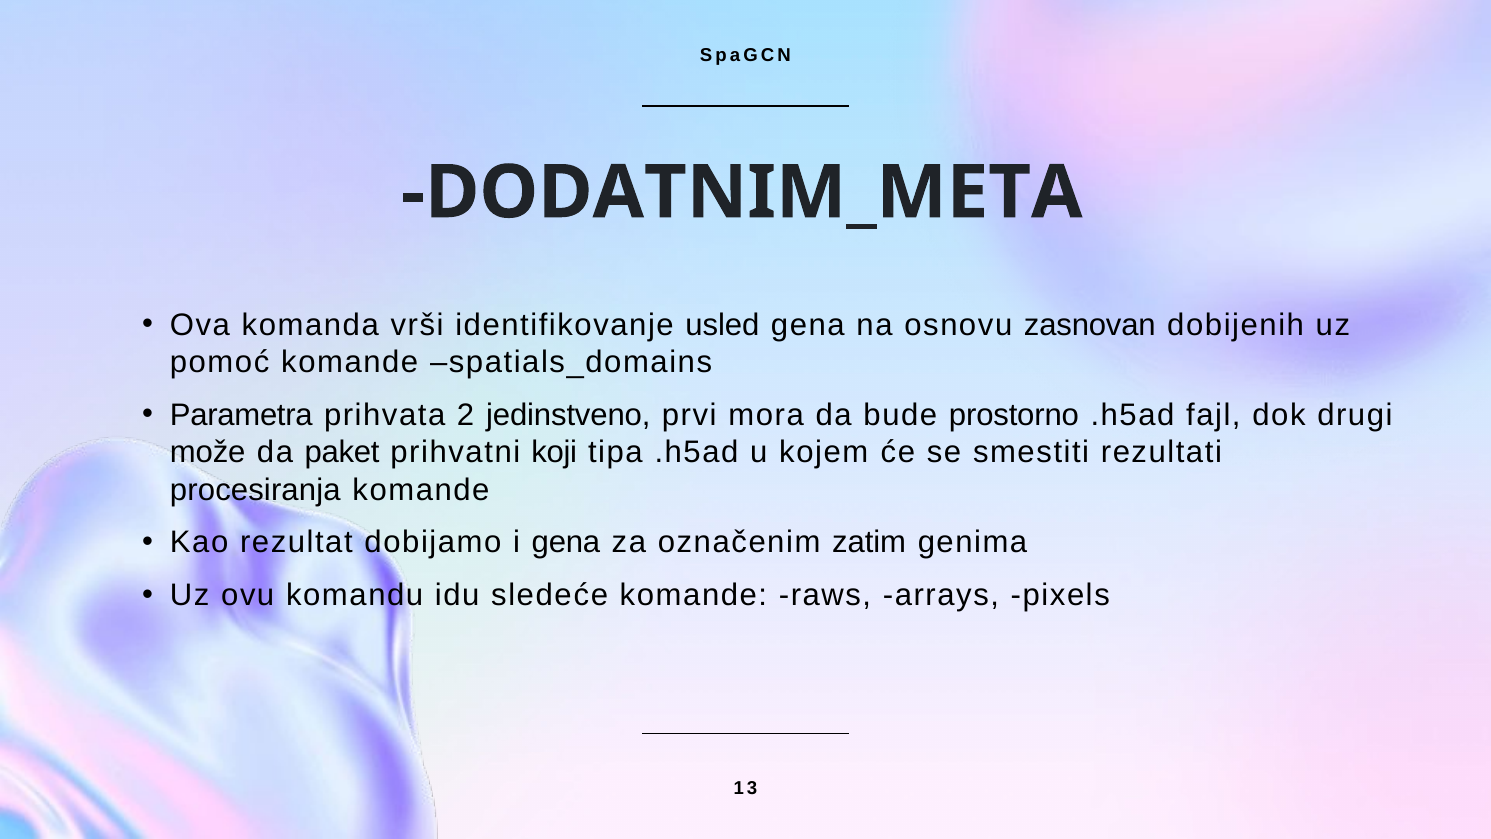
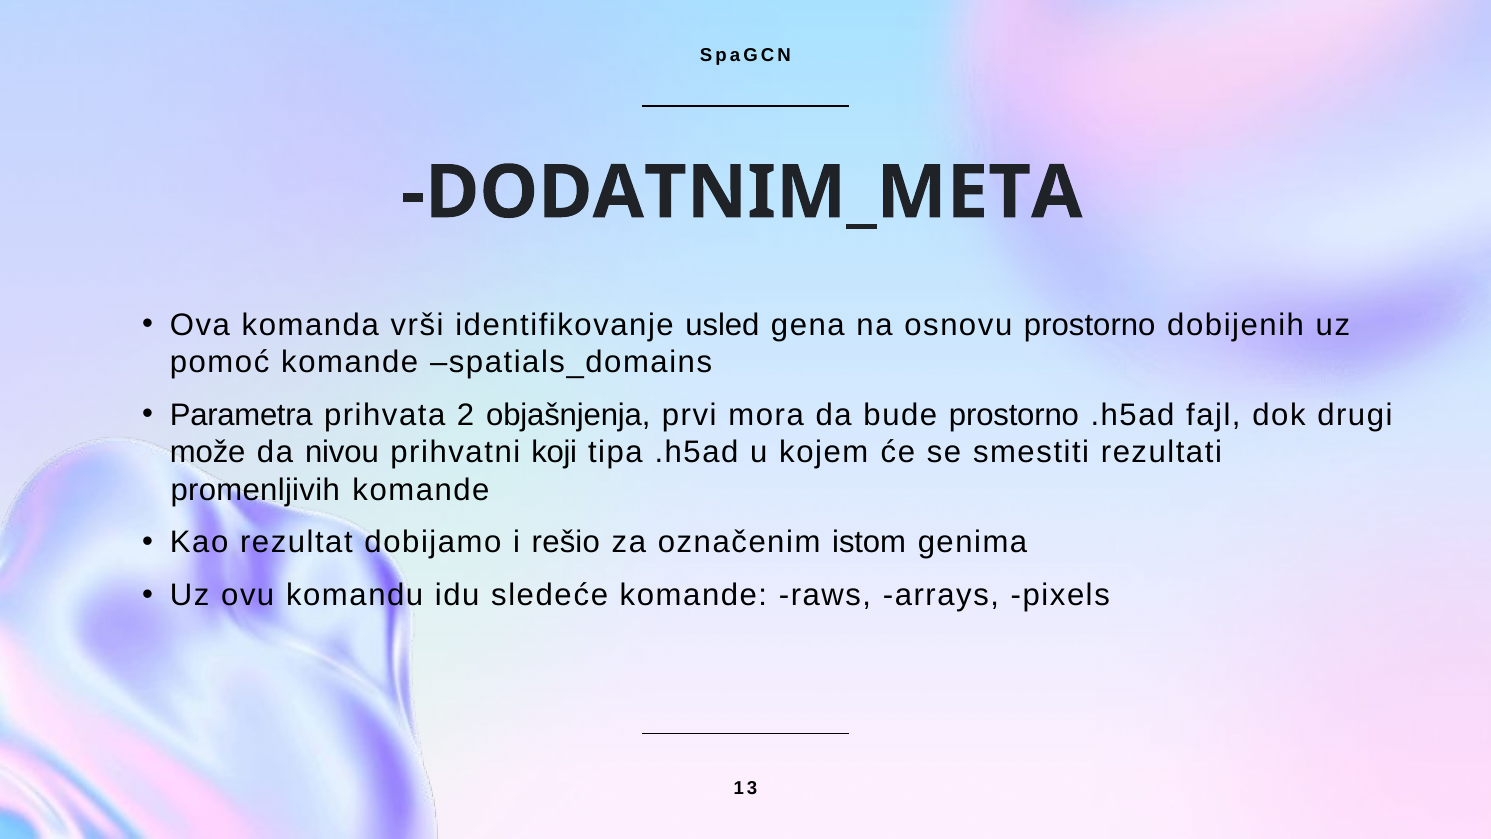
osnovu zasnovan: zasnovan -> prostorno (1090, 325)
jedinstveno: jedinstveno -> objašnjenja (568, 415)
paket: paket -> nivou (342, 452)
procesiranja: procesiranja -> promenljivih (255, 490)
i gena: gena -> rešio (566, 543)
zatim: zatim -> istom (869, 543)
